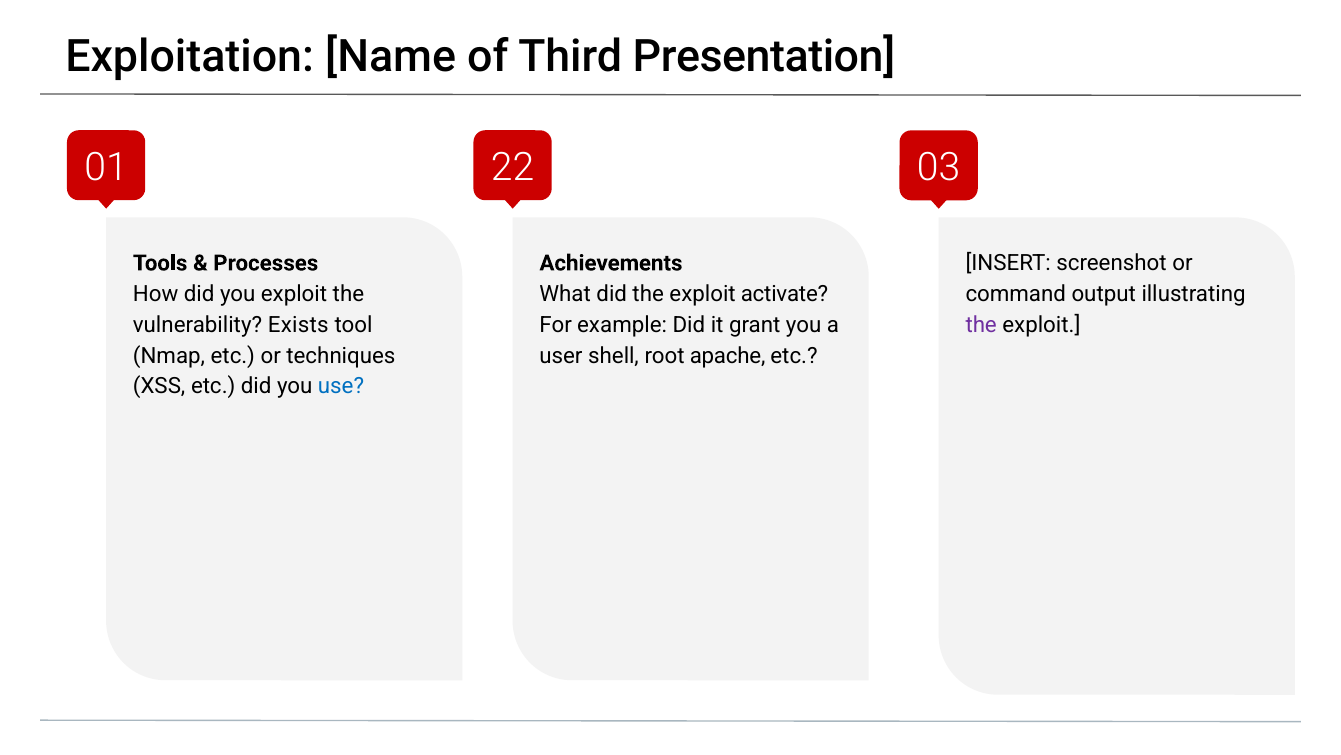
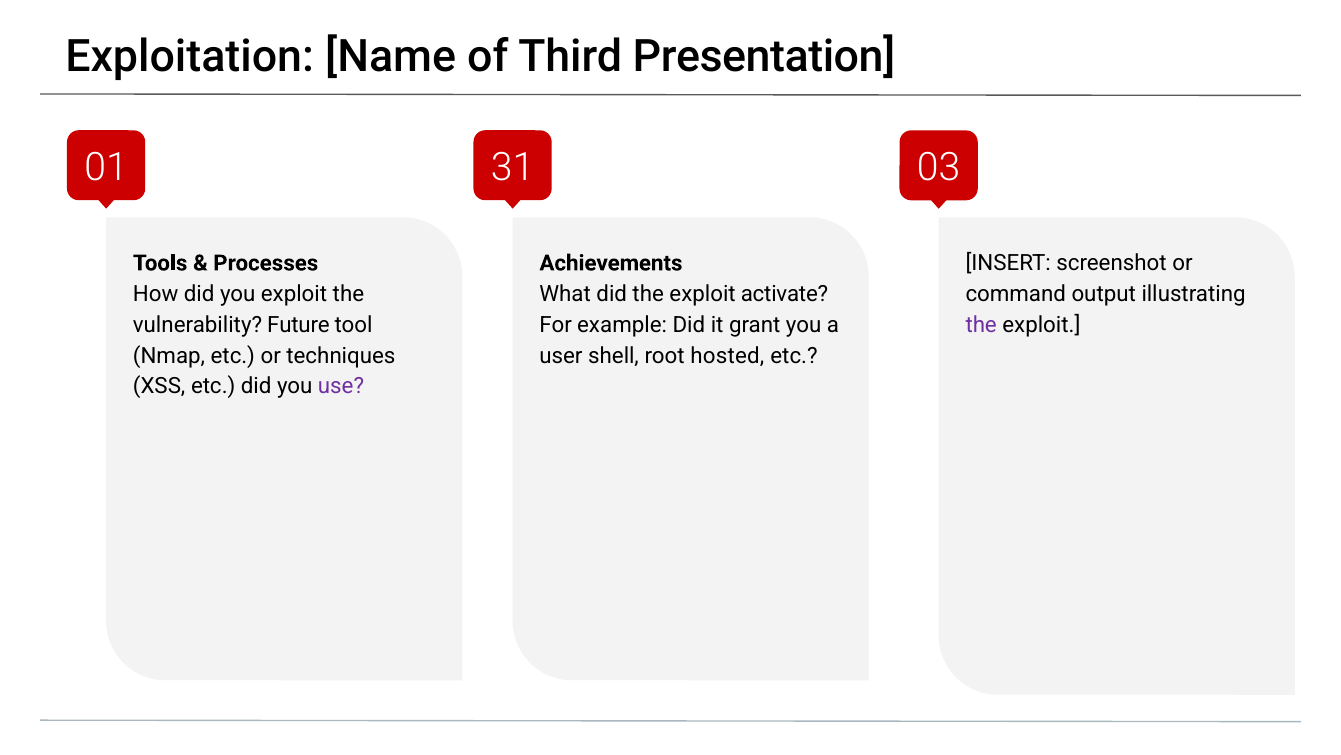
22: 22 -> 31 (513, 168)
Exists: Exists -> Future (298, 325)
apache: apache -> hosted (727, 355)
use colour: blue -> purple (341, 386)
